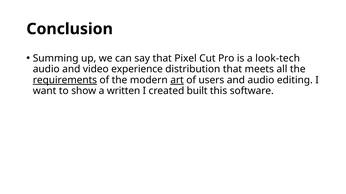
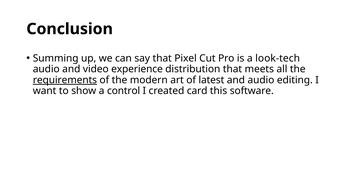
art underline: present -> none (177, 80)
users: users -> latest (211, 80)
written: written -> control (124, 91)
built: built -> card (197, 91)
